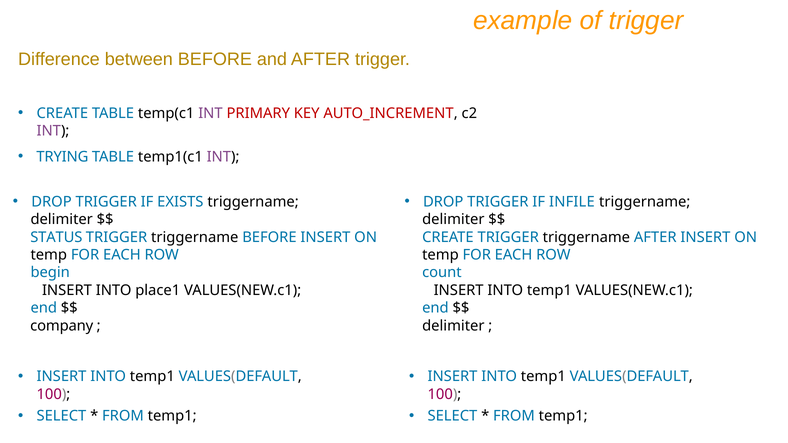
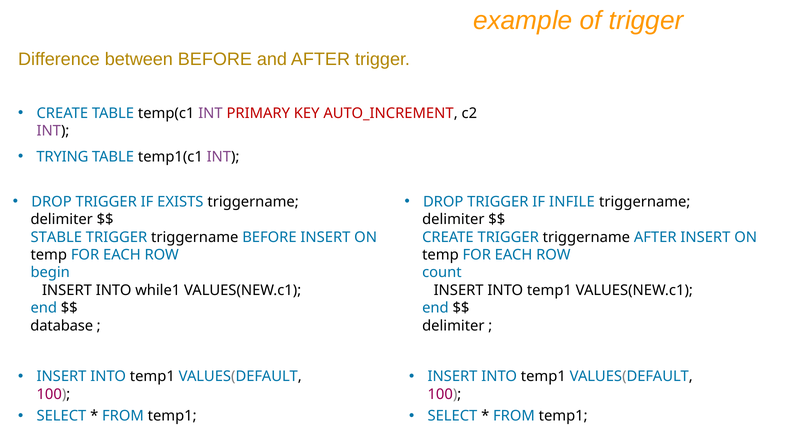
STATUS: STATUS -> STABLE (56, 237)
place1: place1 -> while1 (158, 290)
company: company -> database (62, 326)
